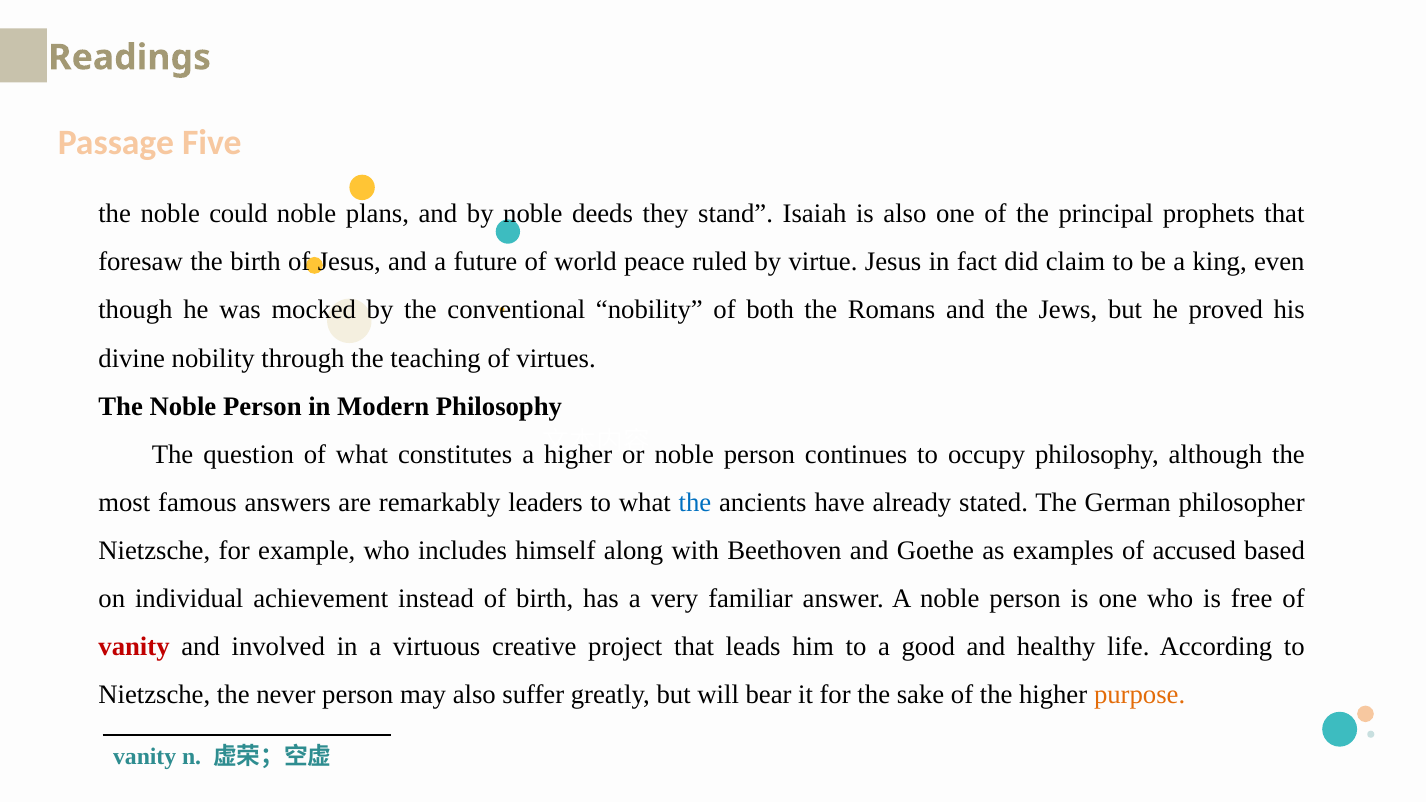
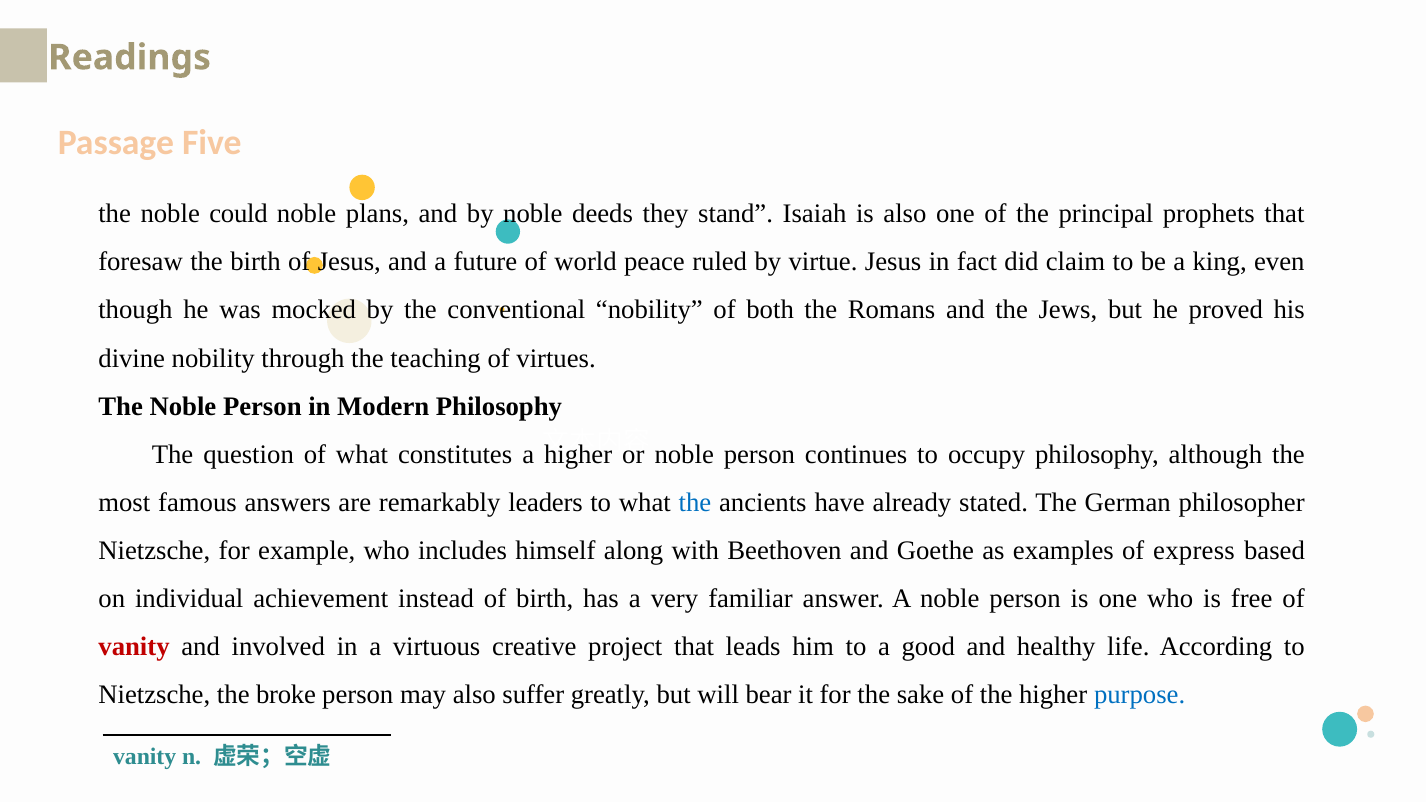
accused: accused -> express (1194, 551)
never: never -> broke (286, 695)
purpose colour: orange -> blue (1140, 695)
